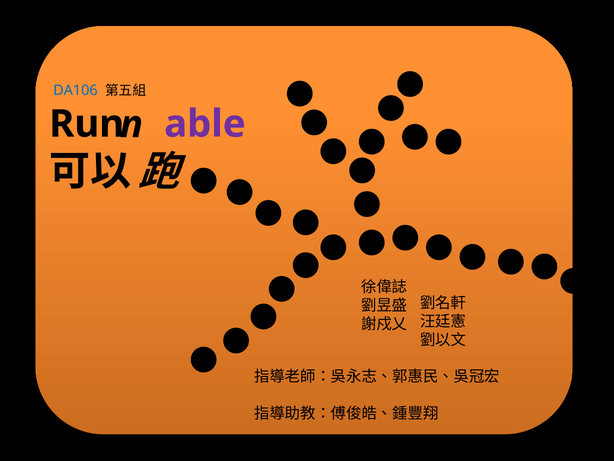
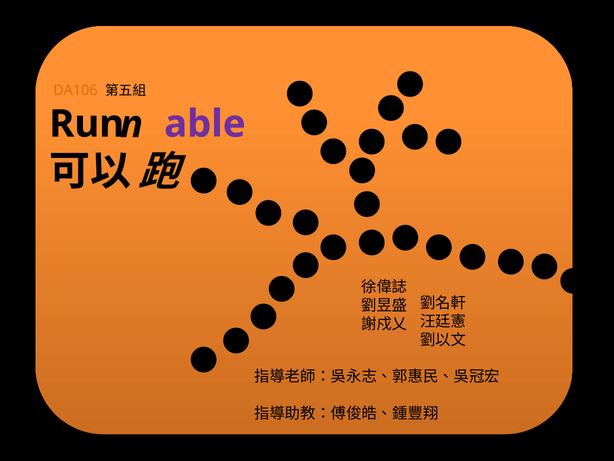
DA106 colour: blue -> orange (75, 90)
